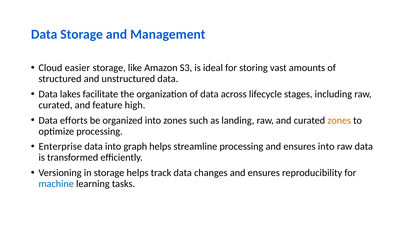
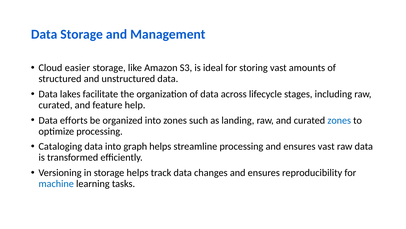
high: high -> help (135, 105)
zones colour: orange -> blue (339, 120)
Enterprise: Enterprise -> Cataloging (60, 146)
ensures into: into -> vast (326, 146)
